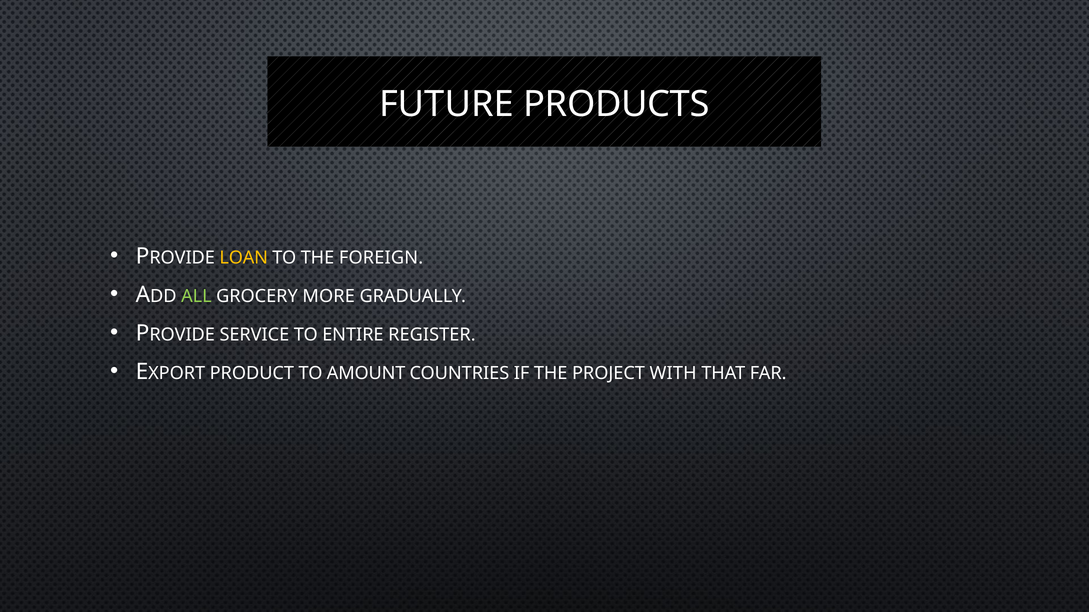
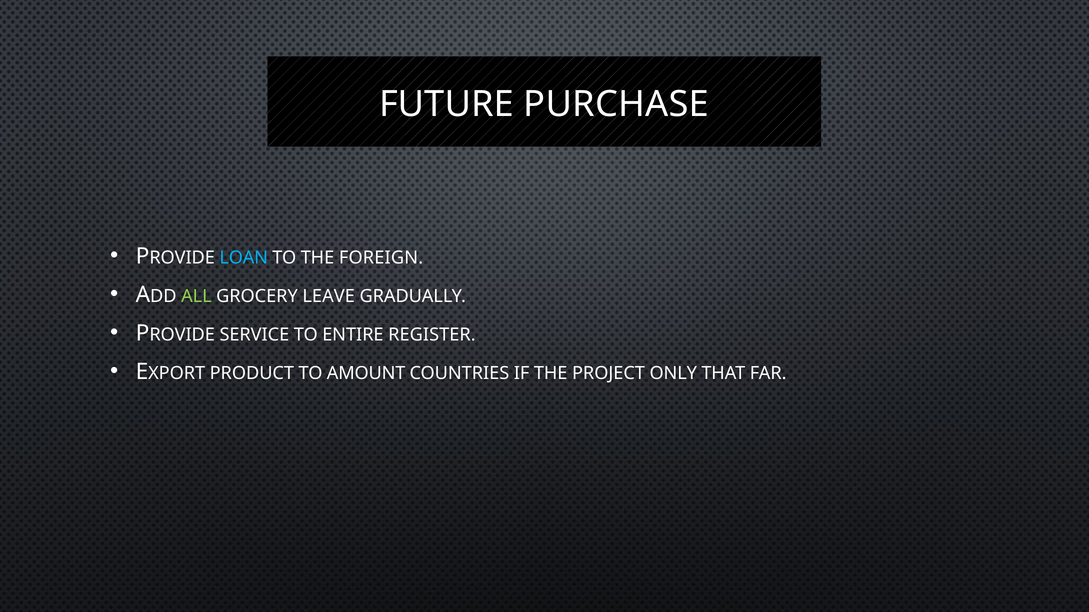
PRODUCTS: PRODUCTS -> PURCHASE (616, 104)
LOAN colour: yellow -> light blue (244, 258)
MORE: MORE -> LEAVE (329, 296)
WITH: WITH -> ONLY (673, 374)
